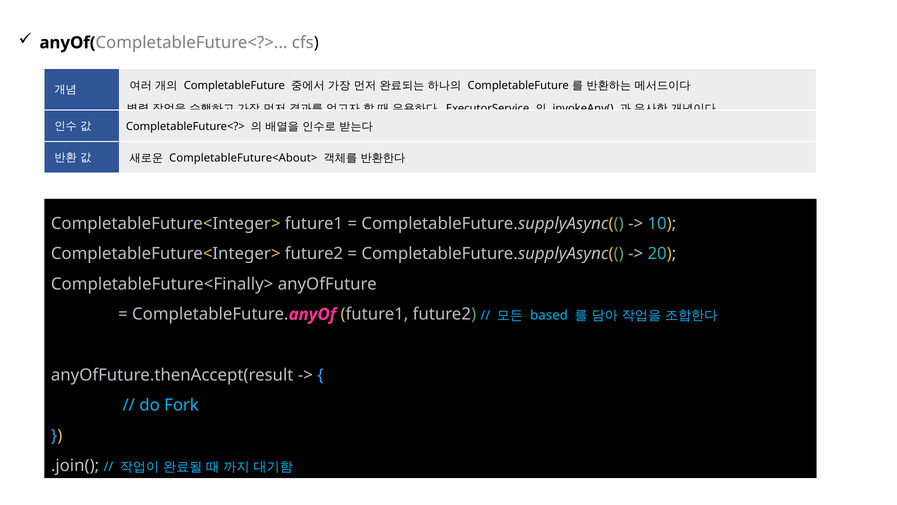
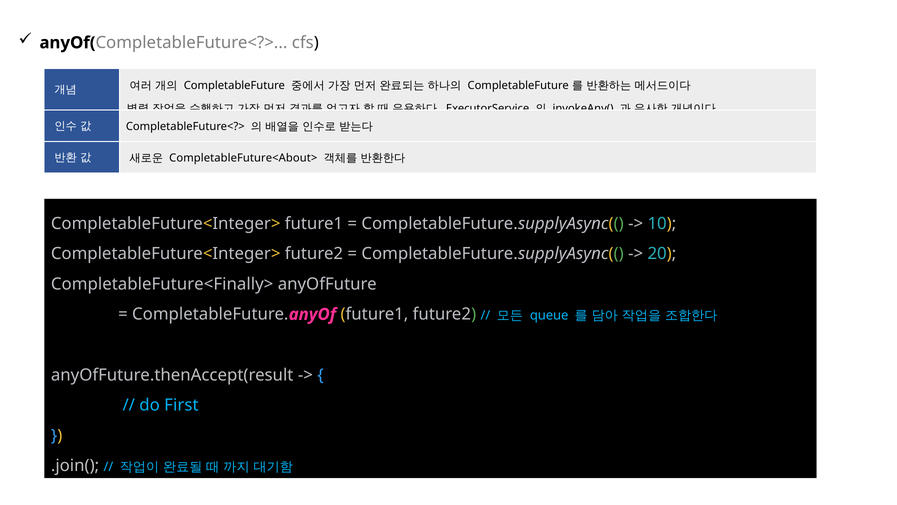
based: based -> queue (549, 315)
Fork: Fork -> First (181, 405)
